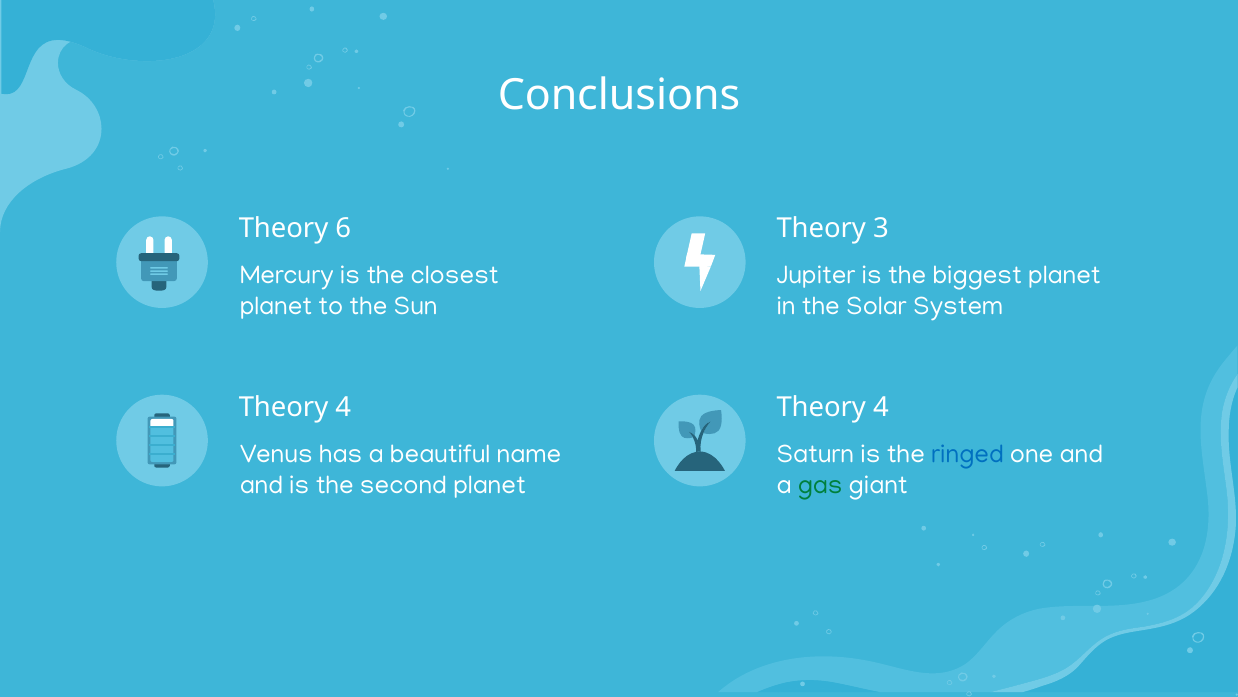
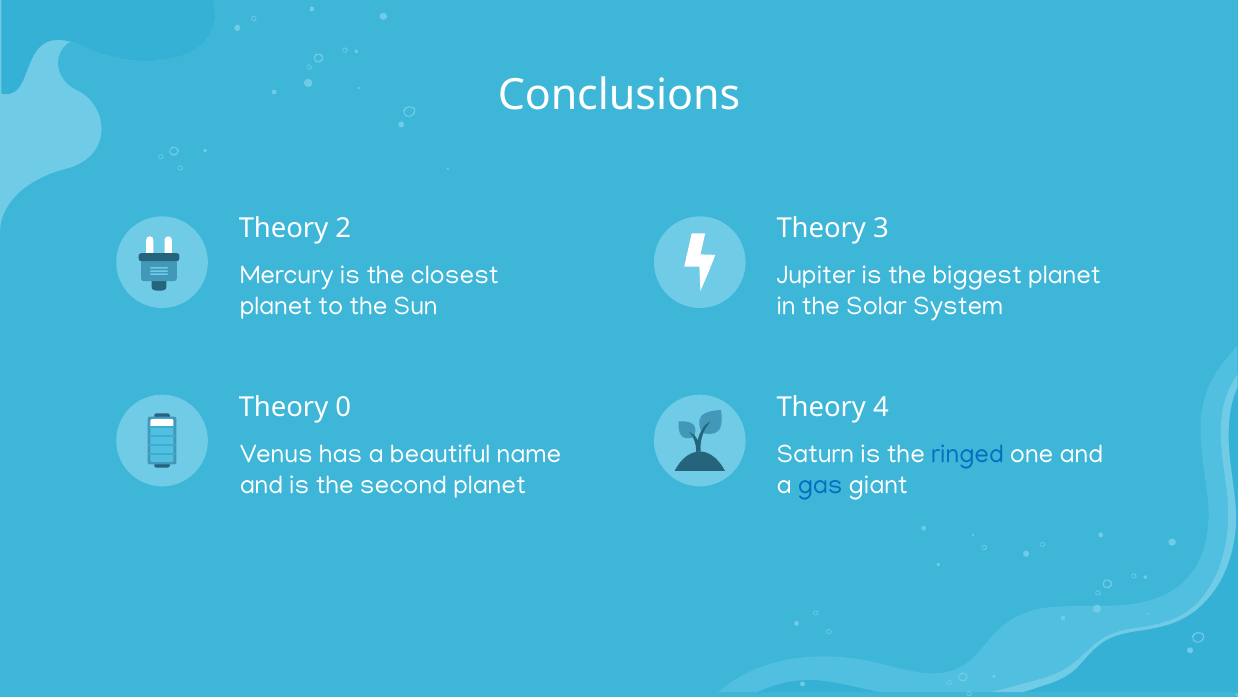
6: 6 -> 2 (343, 228)
4: 4 -> 0 (343, 407)
gas colour: green -> blue (820, 484)
